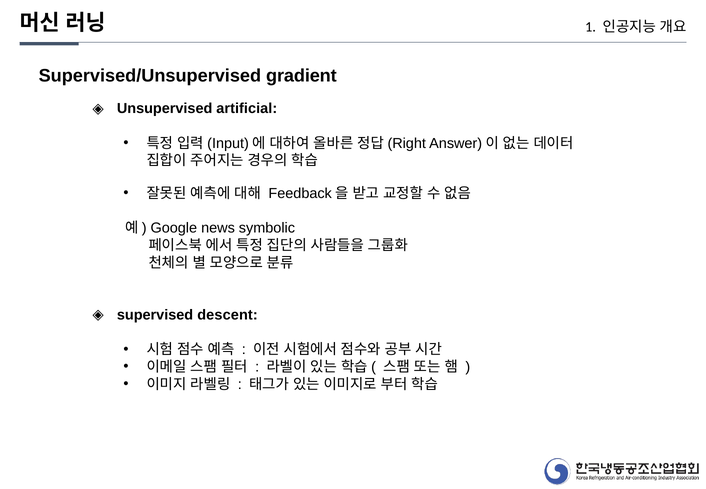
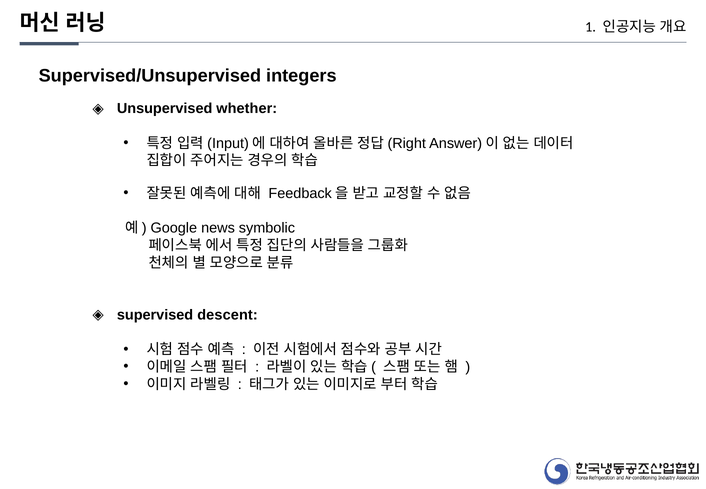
gradient: gradient -> integers (301, 75)
artificial: artificial -> whether (247, 108)
